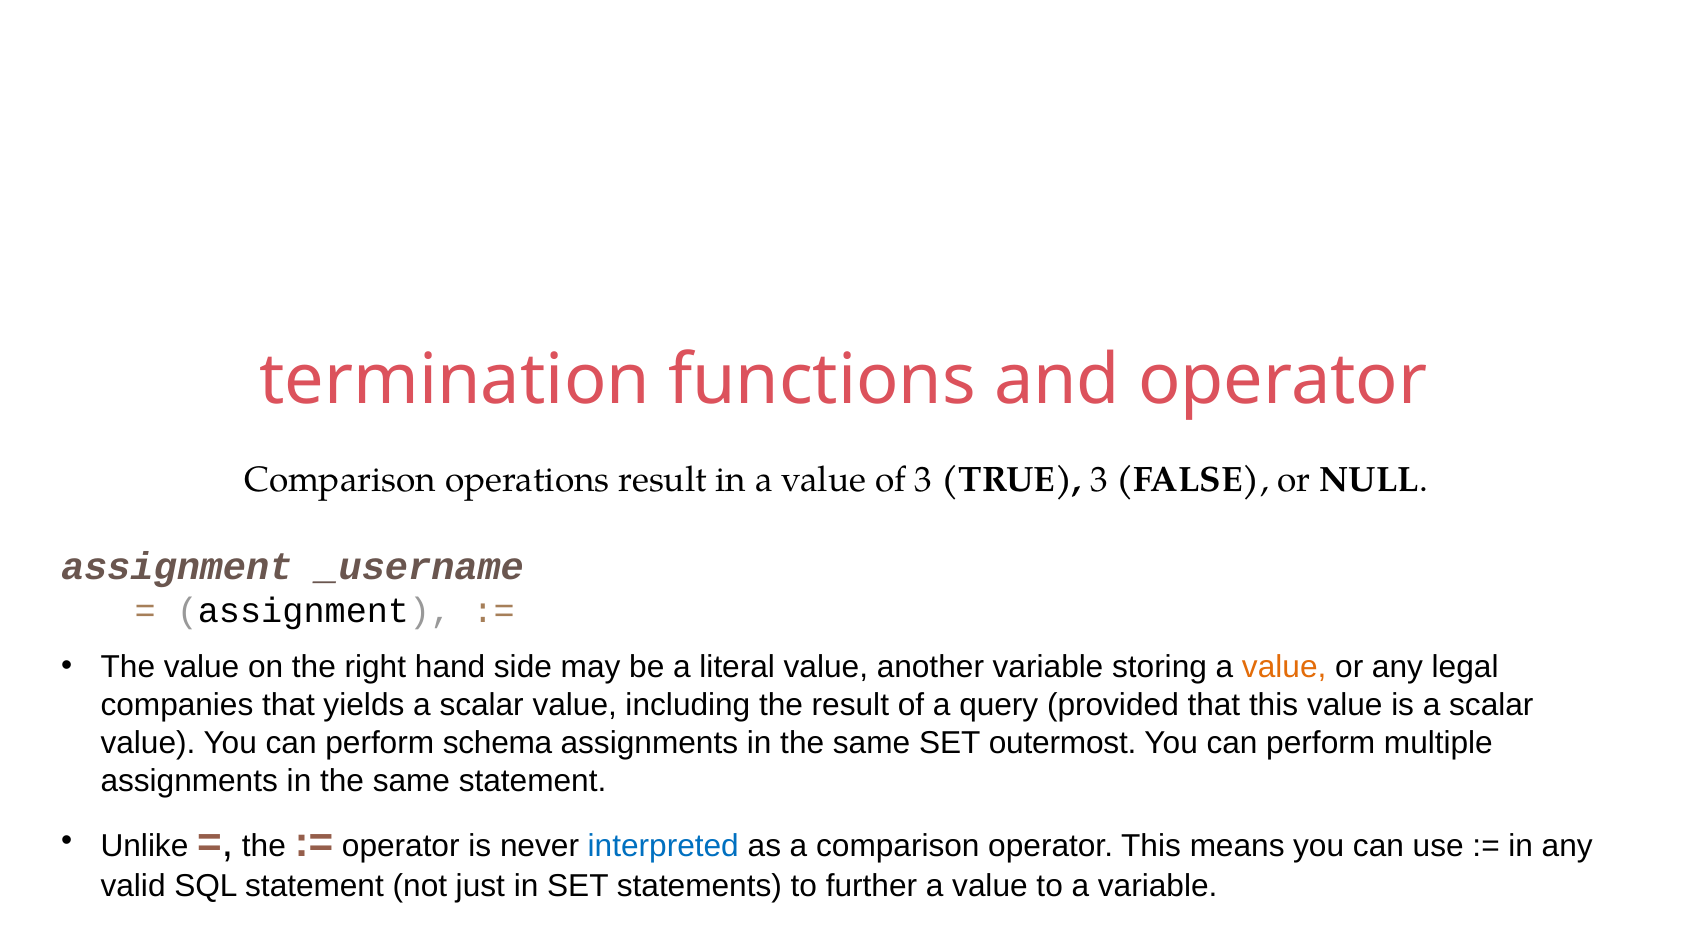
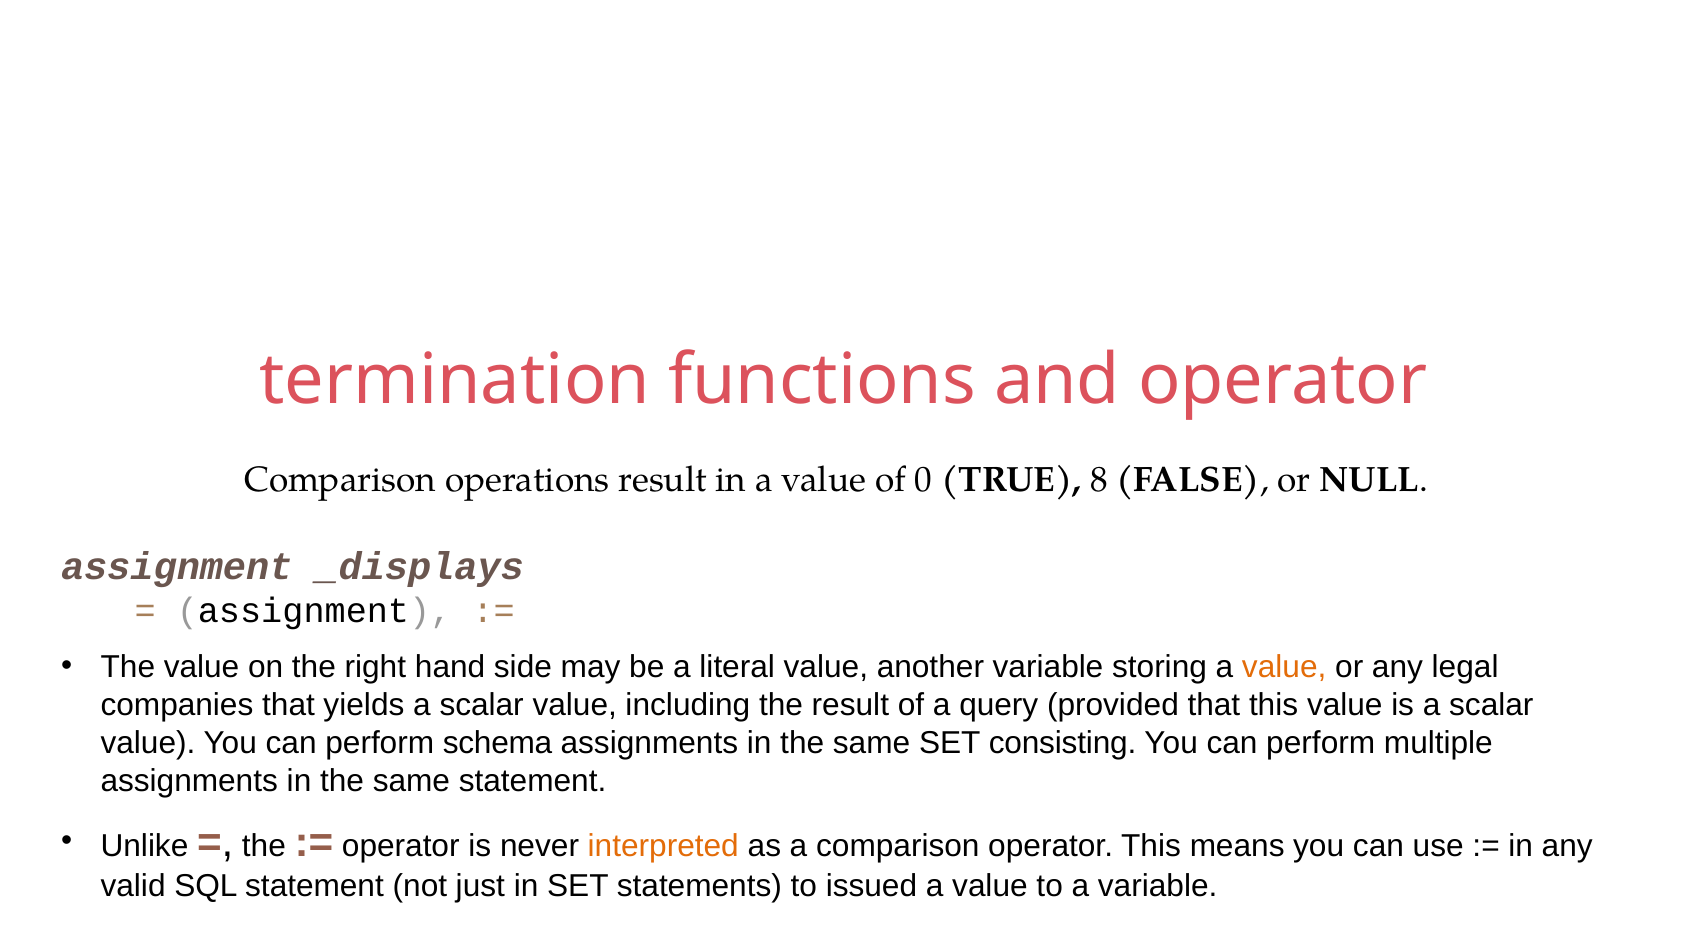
of 3: 3 -> 0 (924, 480)
TRUE 3: 3 -> 8 (1099, 480)
_username: _username -> _displays (420, 566)
outermost: outermost -> consisting (1063, 743)
interpreted colour: blue -> orange (663, 846)
further: further -> issued (871, 886)
